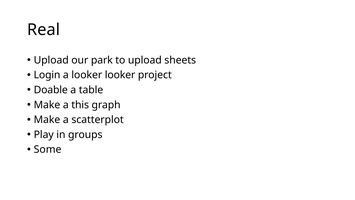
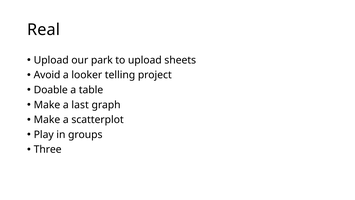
Login: Login -> Avoid (47, 75)
looker looker: looker -> telling (120, 75)
this: this -> last (80, 105)
Some: Some -> Three (48, 149)
